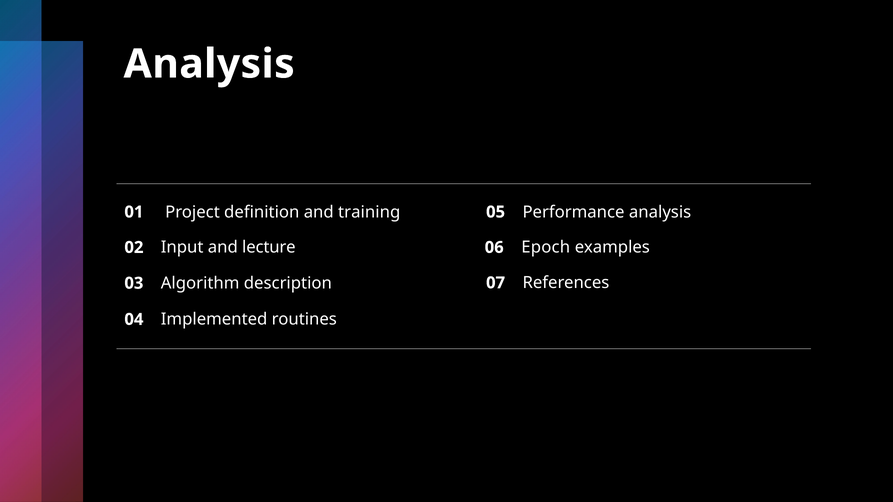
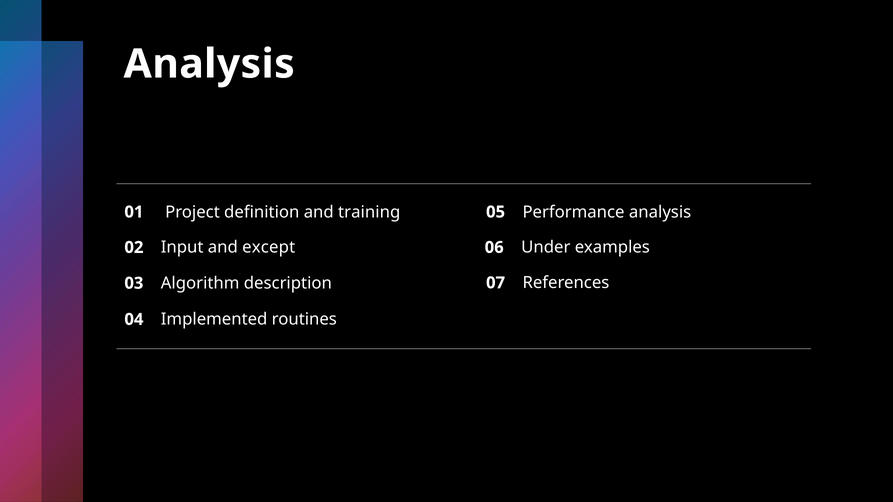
lecture: lecture -> except (269, 248)
Epoch: Epoch -> Under (546, 248)
